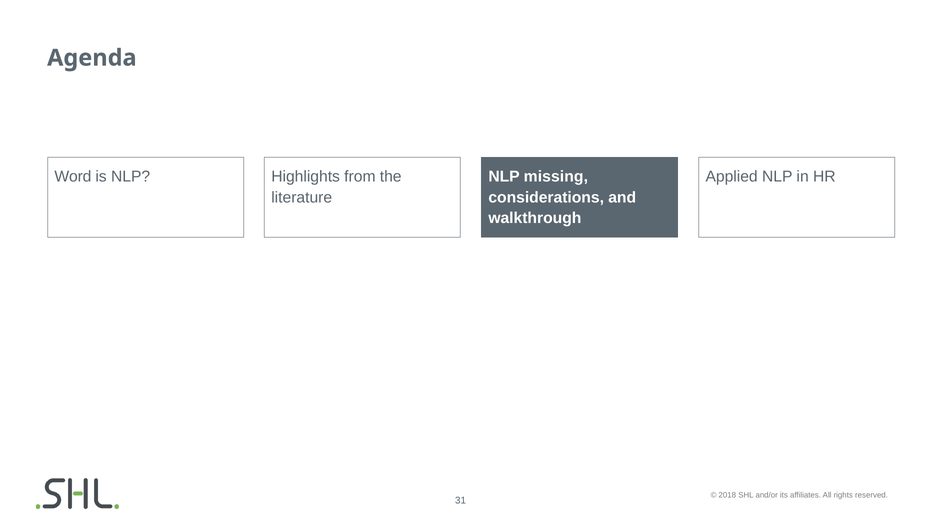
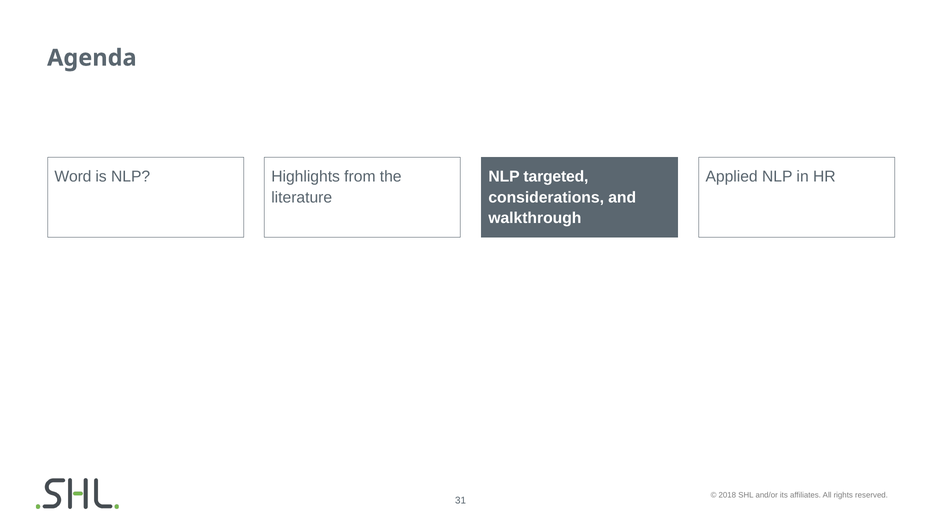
missing: missing -> targeted (556, 177)
